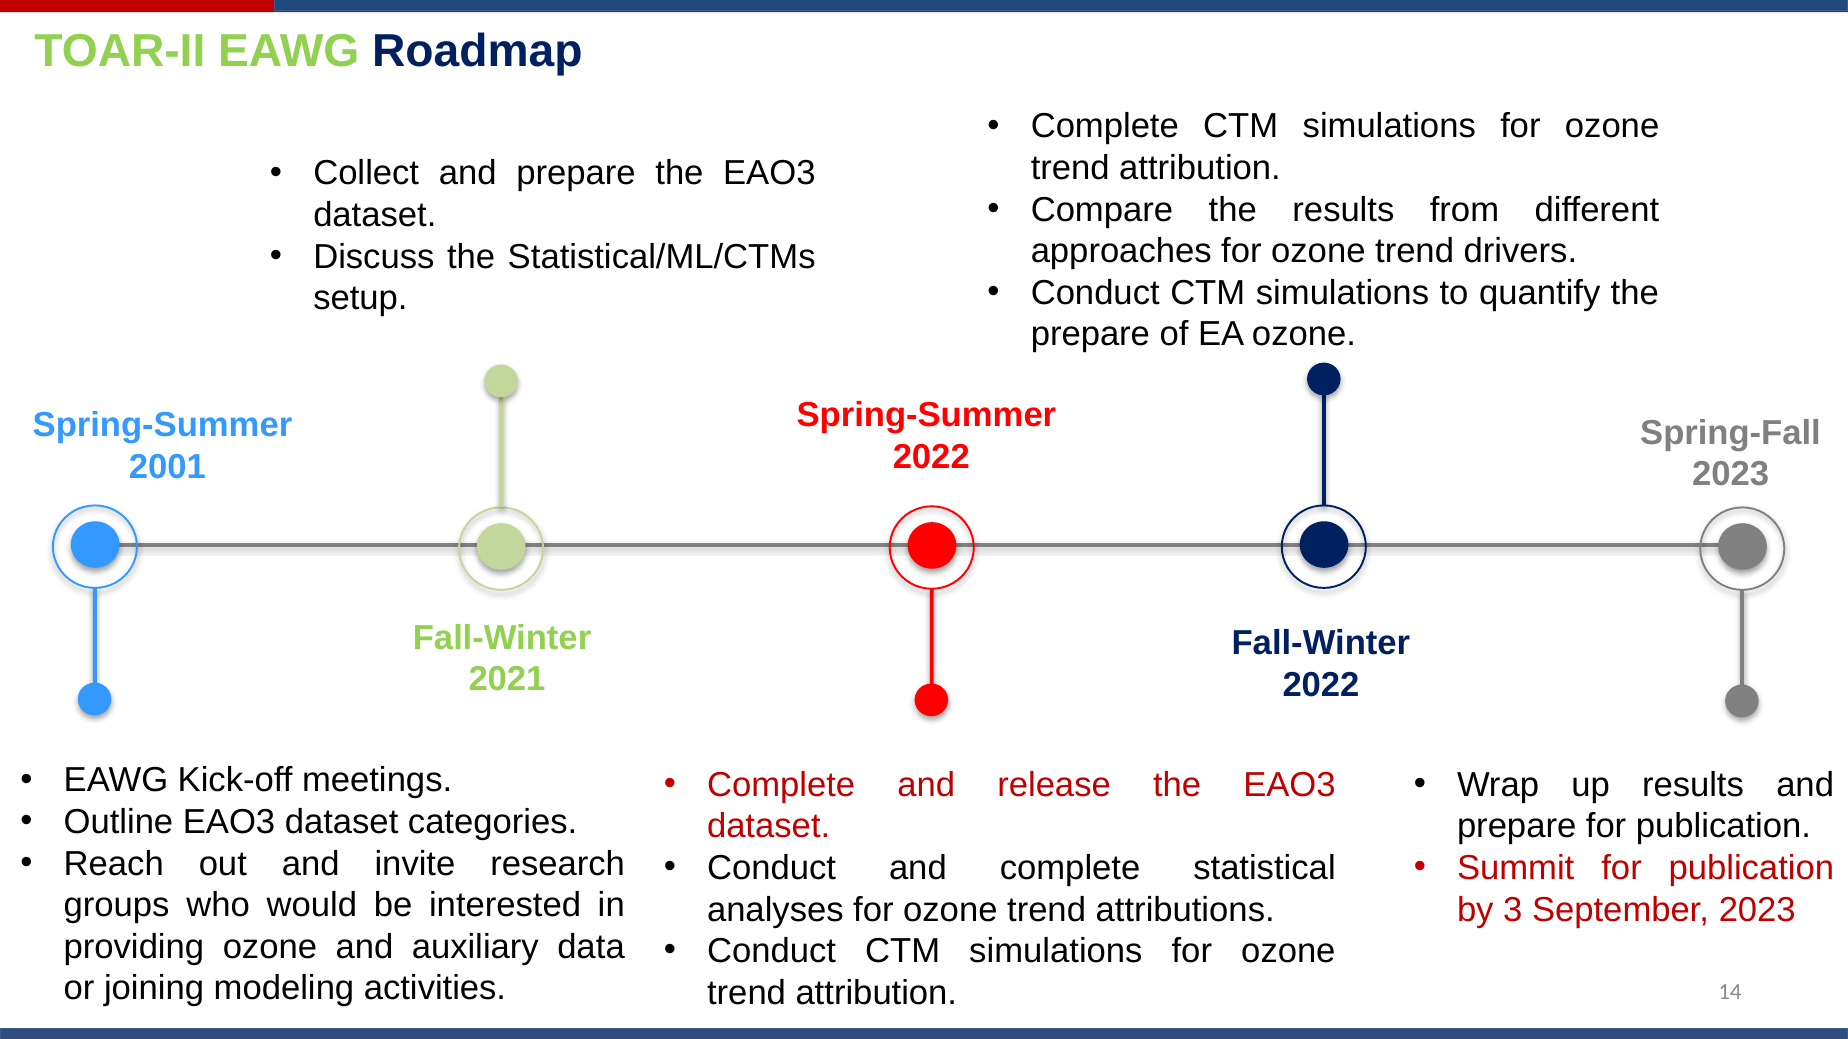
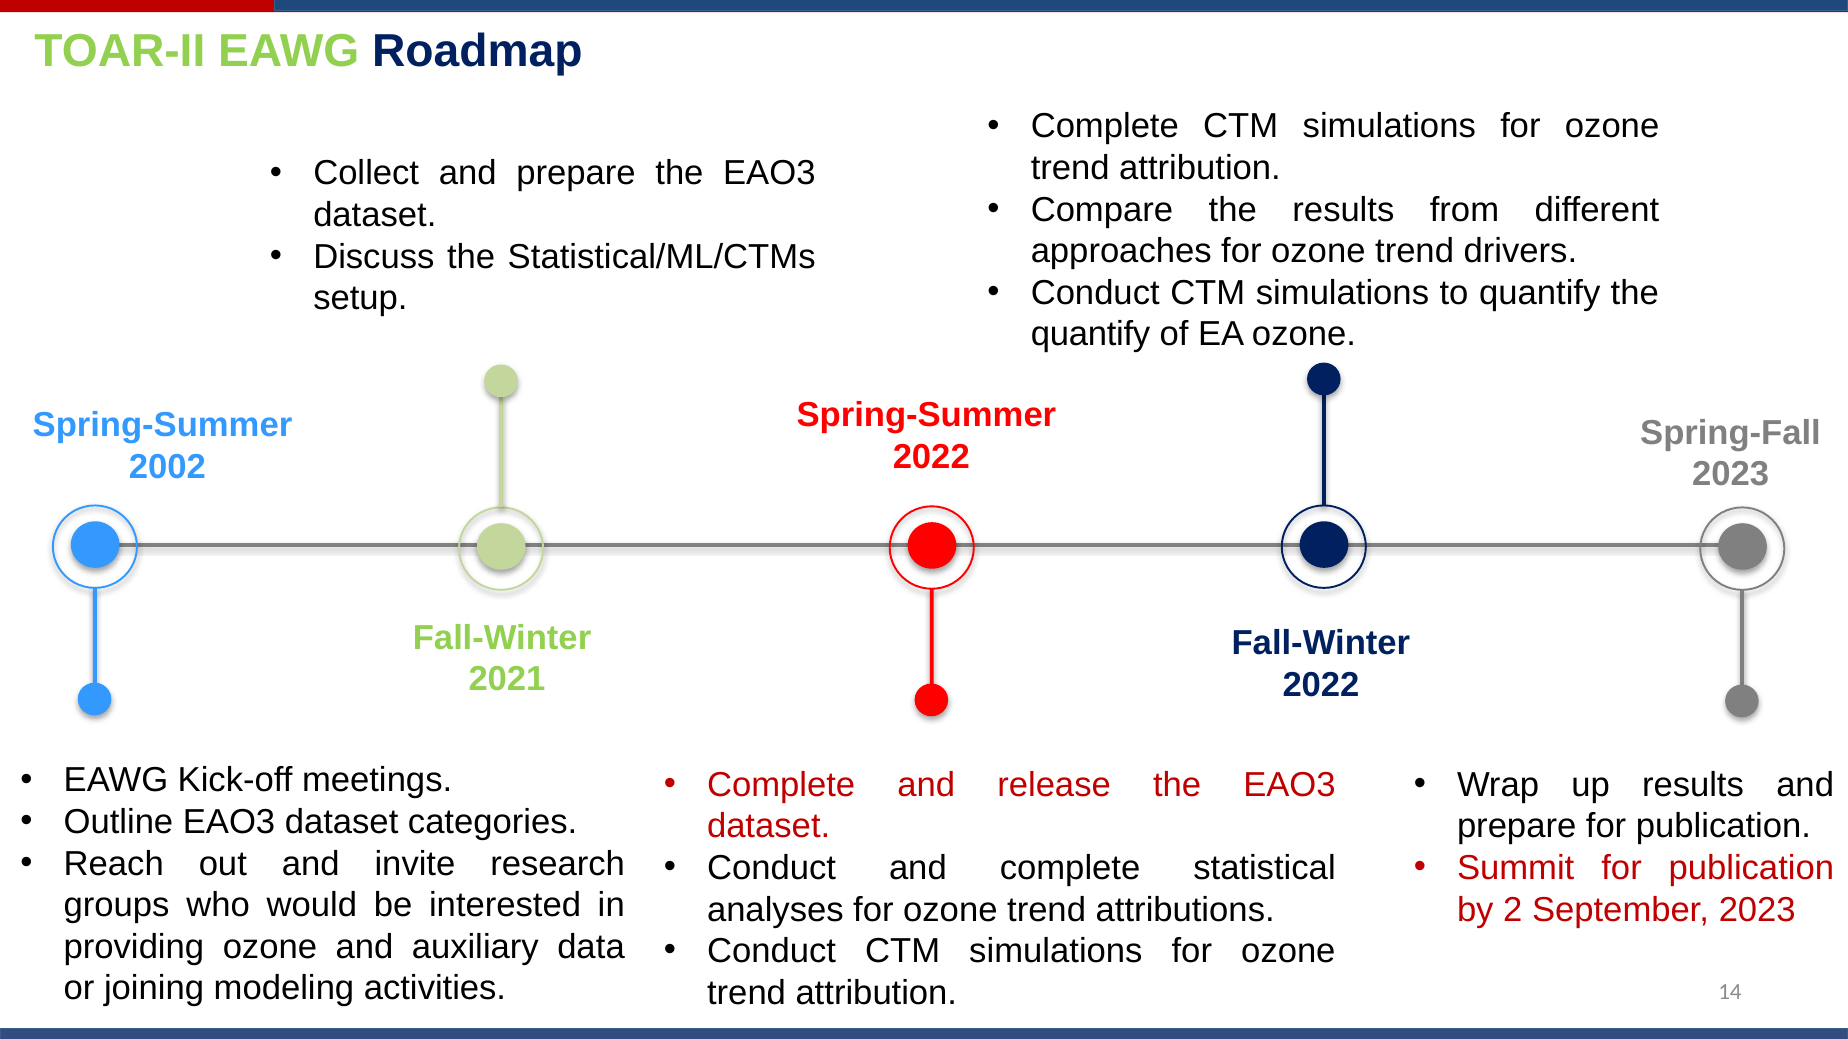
prepare: prepare -> quantify (1091, 335)
2001: 2001 -> 2002 (167, 467)
3: 3 -> 2 (1513, 910)
